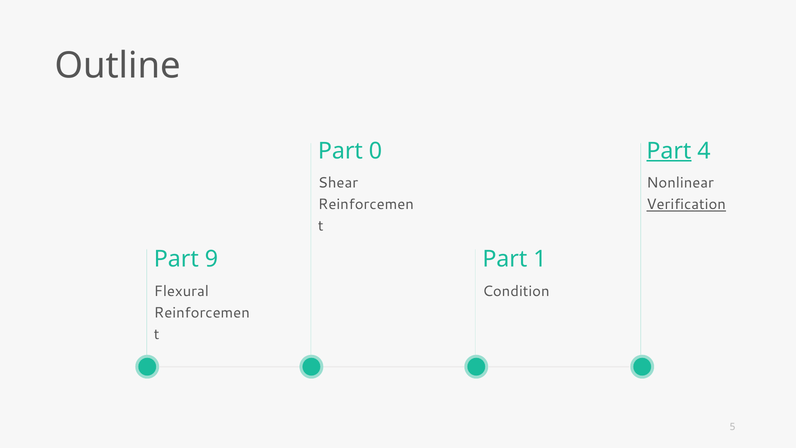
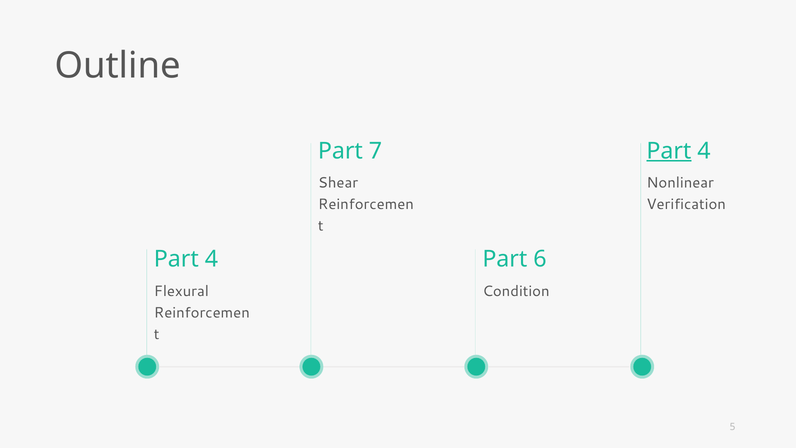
0: 0 -> 7 (376, 151)
Verification underline: present -> none (686, 204)
9: 9 -> 4 (211, 259)
1: 1 -> 6 (540, 259)
